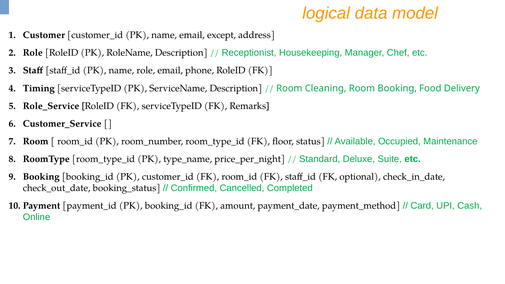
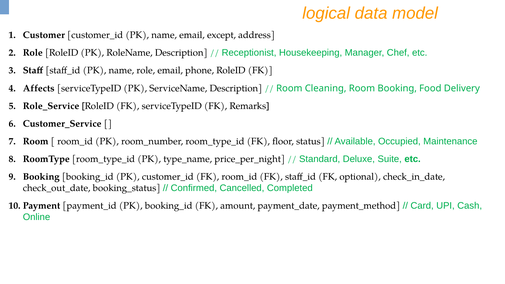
Timing: Timing -> Affects (39, 88)
